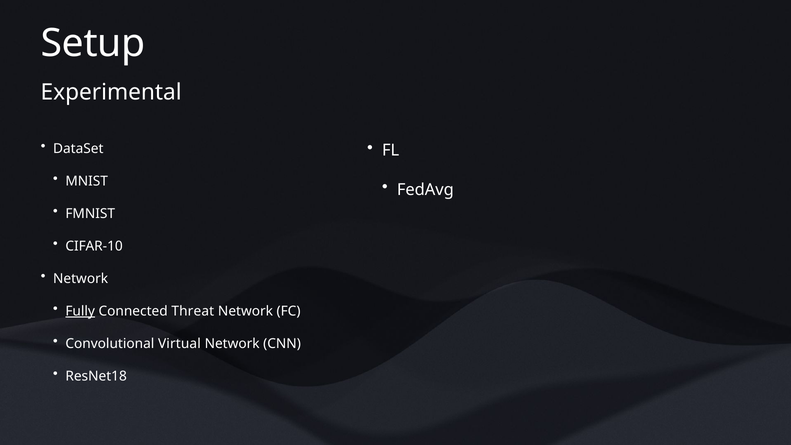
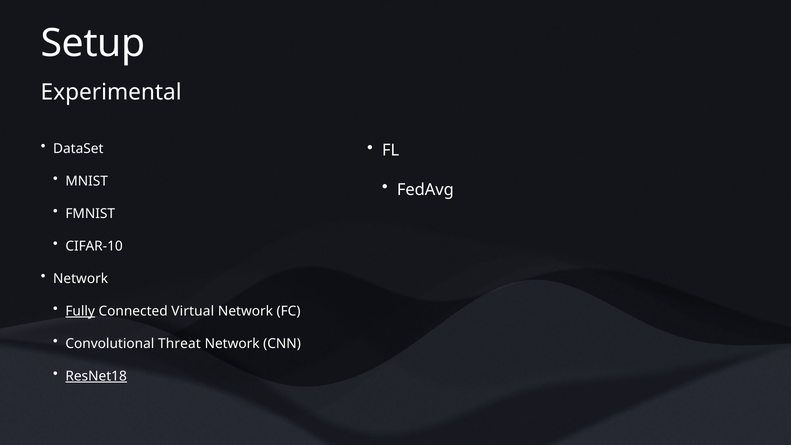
Threat: Threat -> Virtual (193, 311)
Virtual: Virtual -> Threat (179, 343)
ResNet18 underline: none -> present (96, 376)
